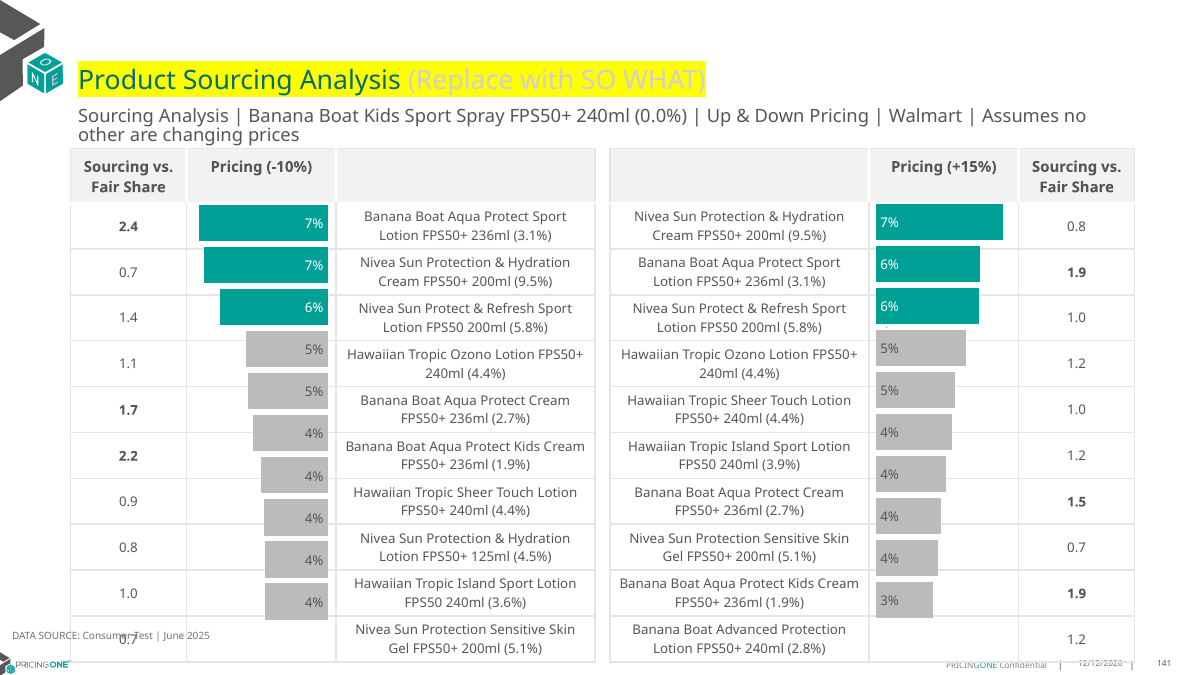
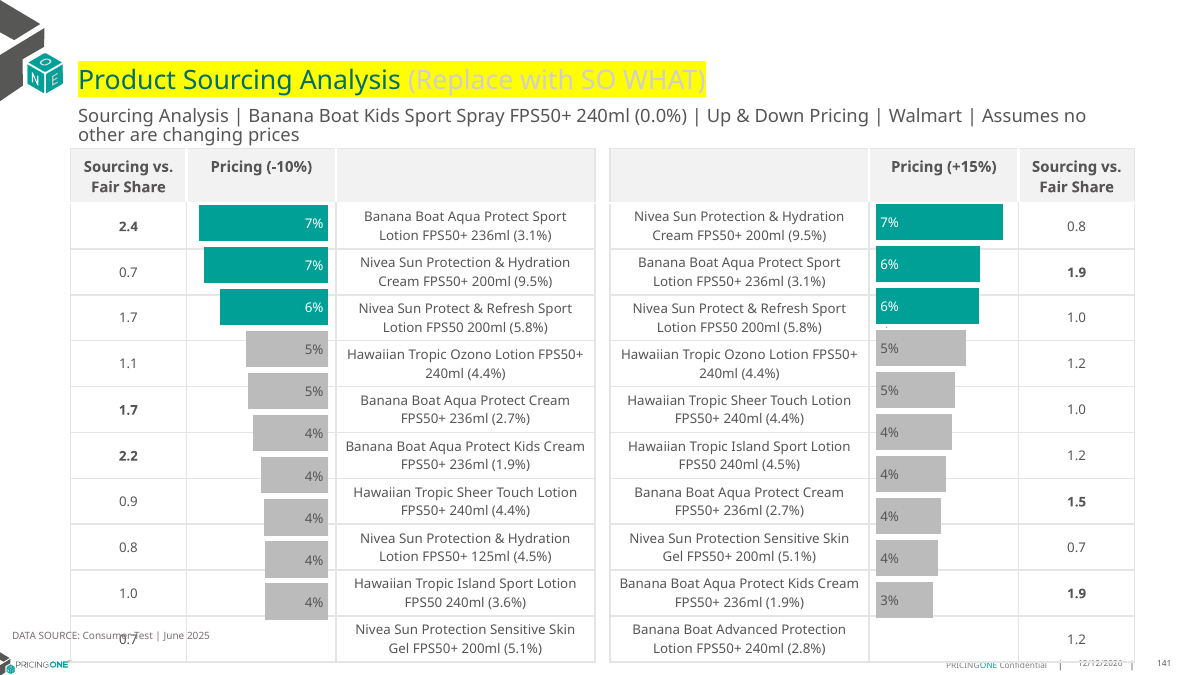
1.4: 1.4 -> 1.7 (128, 319)
240ml 3.9%: 3.9% -> 4.5% (781, 466)
